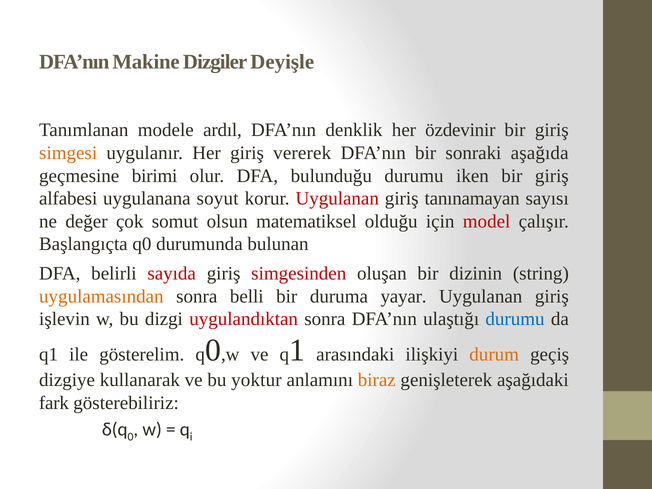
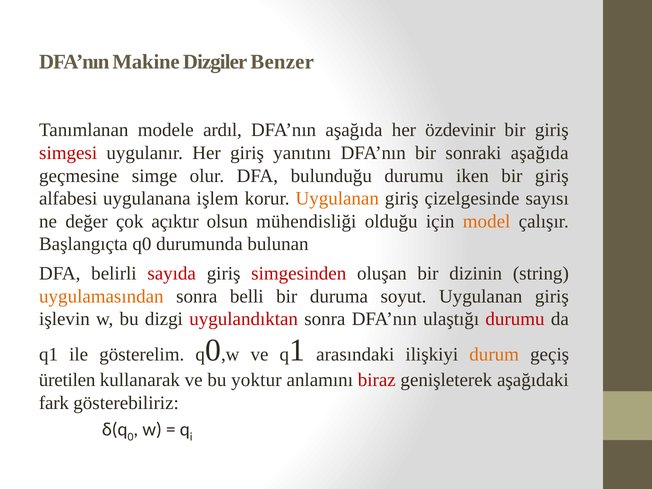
Deyişle: Deyişle -> Benzer (282, 62)
DFA’nın denklik: denklik -> aşağıda (354, 130)
simgesi colour: orange -> red (68, 153)
vererek: vererek -> yanıtını (302, 153)
birimi: birimi -> simge (155, 176)
soyut: soyut -> işlem (218, 199)
Uygulanan colour: red -> orange (337, 199)
tanınamayan: tanınamayan -> çizelgesinde (472, 199)
somut: somut -> açıktır (175, 221)
matematiksel: matematiksel -> mühendisliği (306, 221)
model colour: red -> orange (487, 221)
yayar: yayar -> soyut (403, 296)
durumu colour: blue -> red (515, 319)
dizgiye: dizgiye -> üretilen (67, 380)
biraz colour: orange -> red (377, 380)
